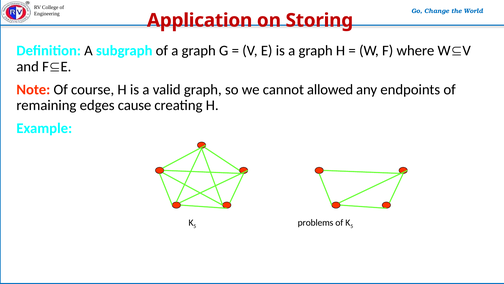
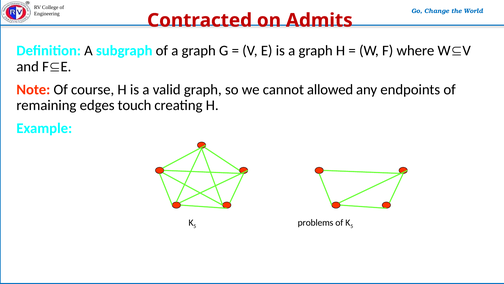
Application: Application -> Contracted (200, 20)
Storing: Storing -> Admits (319, 20)
cause: cause -> touch (135, 105)
